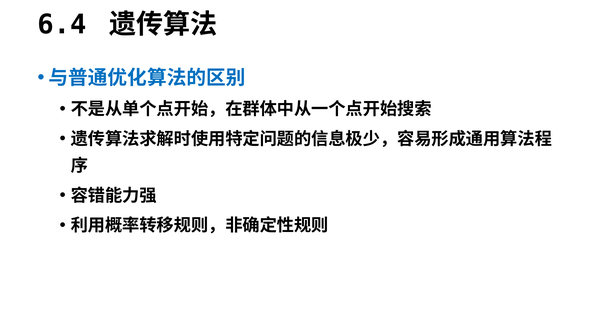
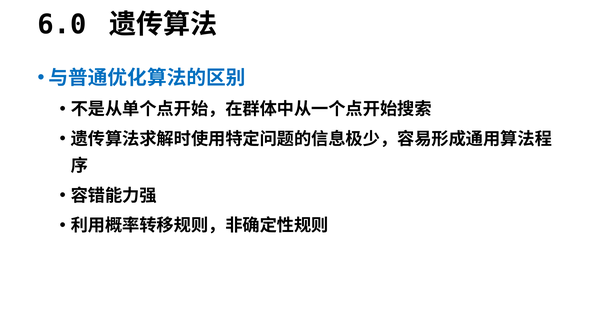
6.4: 6.4 -> 6.0 (62, 24)
